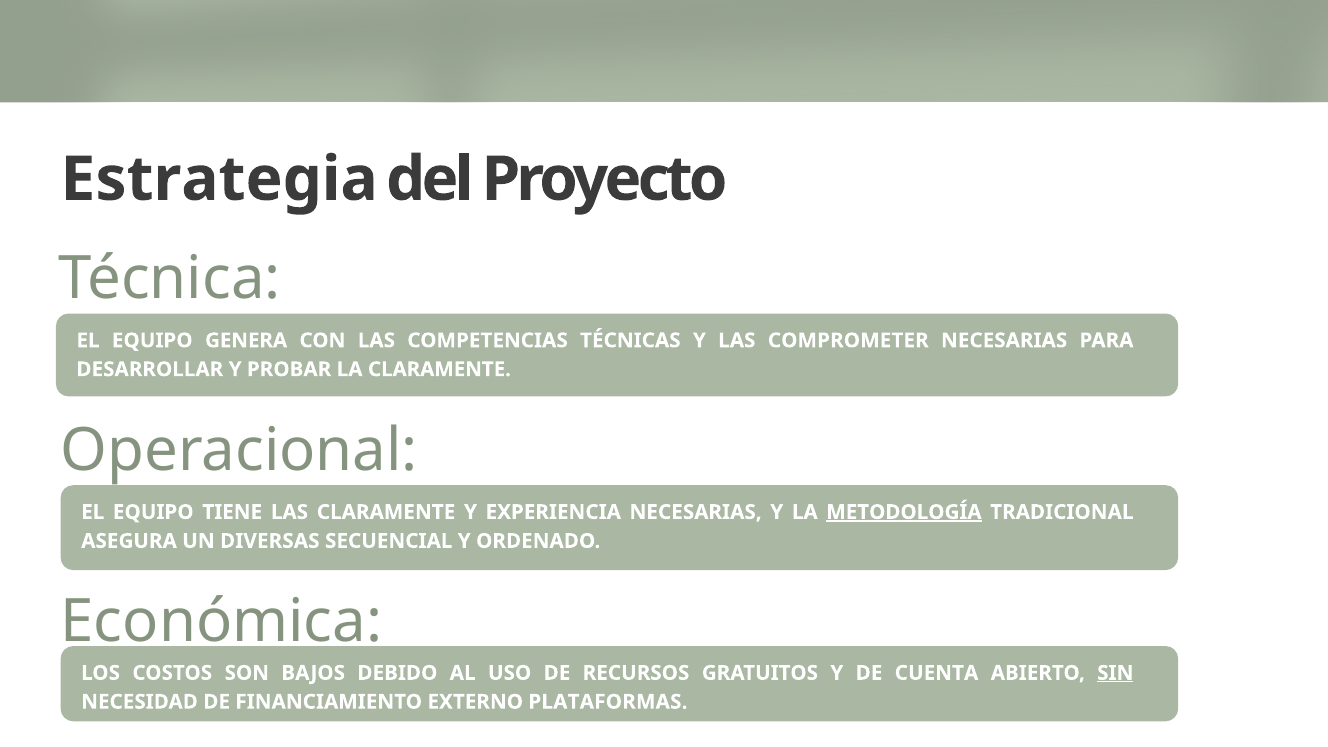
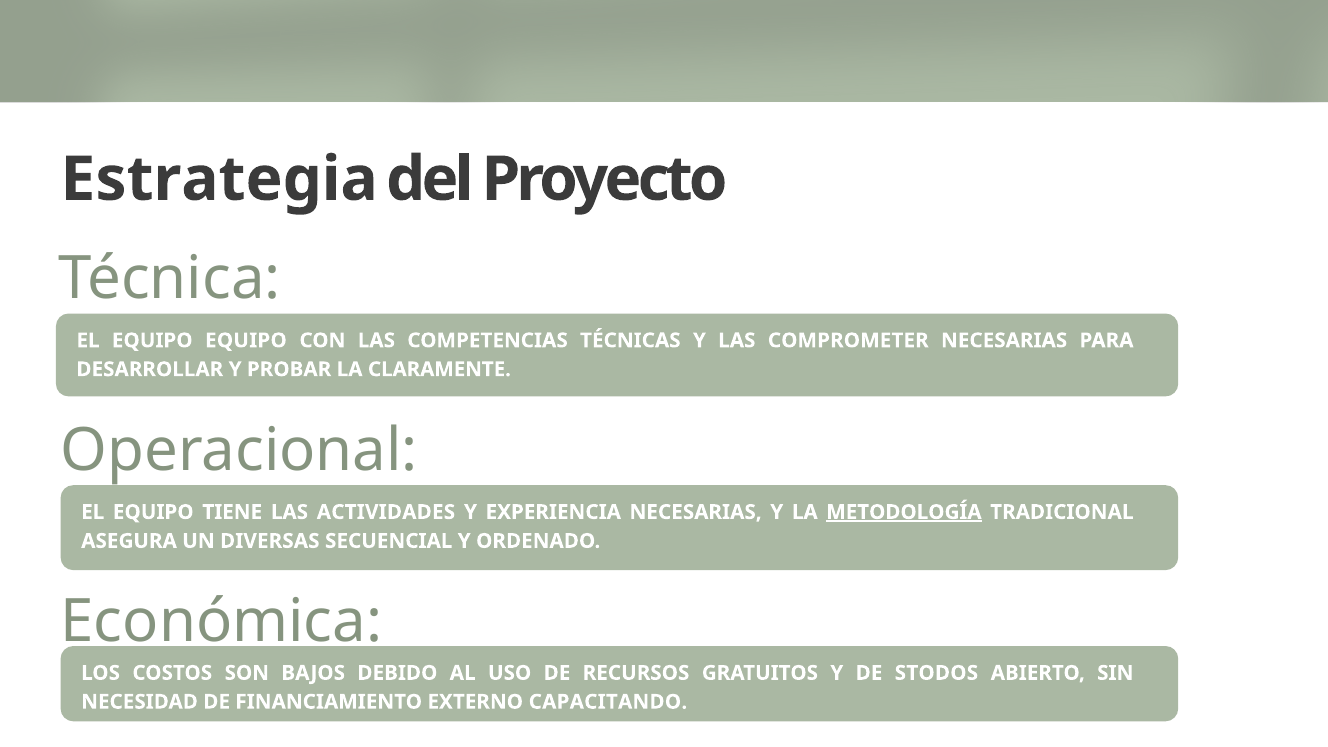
EQUIPO GENERA: GENERA -> EQUIPO (246, 340)
LAS CLARAMENTE: CLARAMENTE -> ACTIVIDADES (386, 512)
CUENTA: CUENTA -> STODOS (936, 673)
SIN underline: present -> none (1115, 673)
PLATAFORMAS: PLATAFORMAS -> CAPACITANDO (608, 702)
